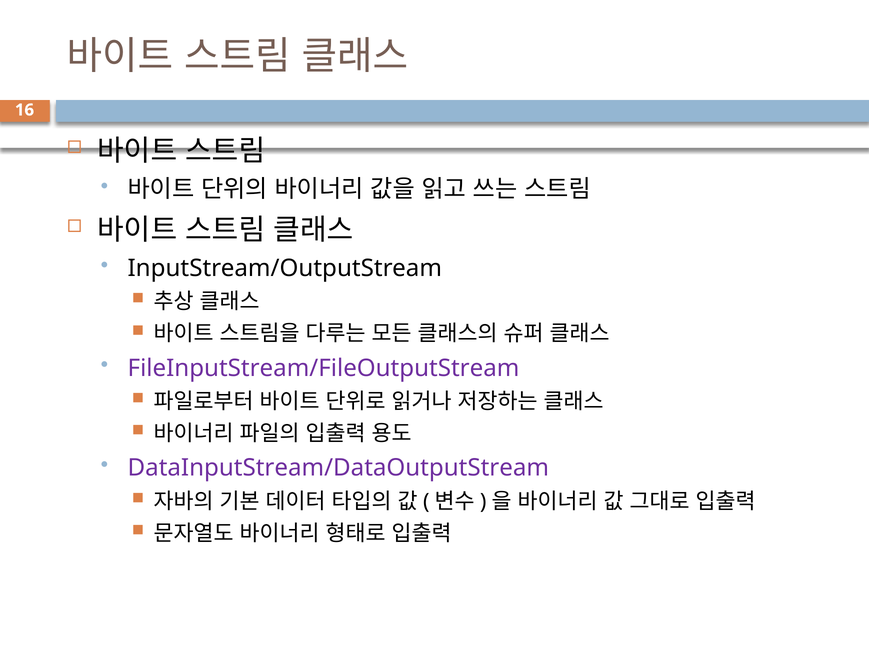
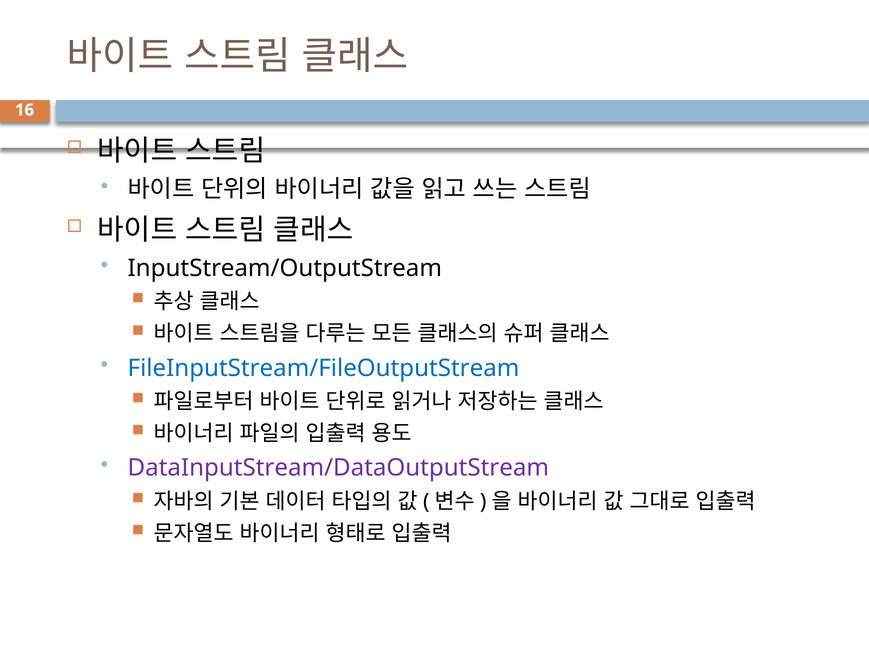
FileInputStream/FileOutputStream colour: purple -> blue (324, 368)
